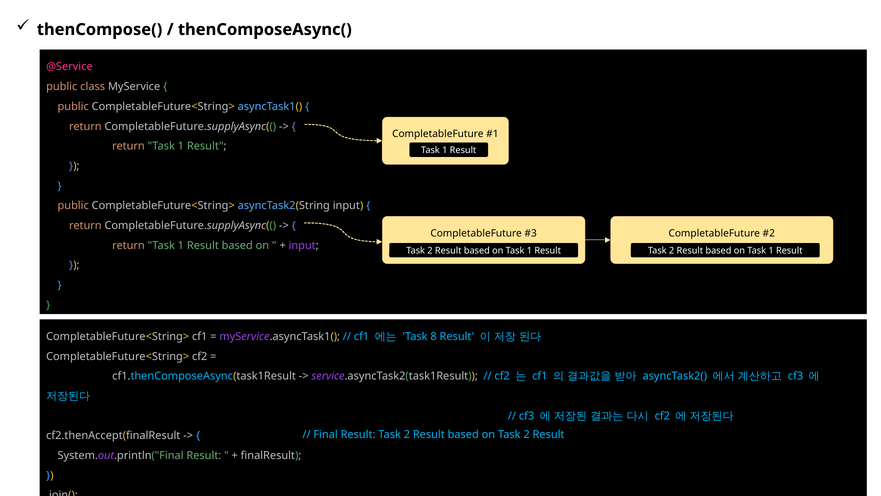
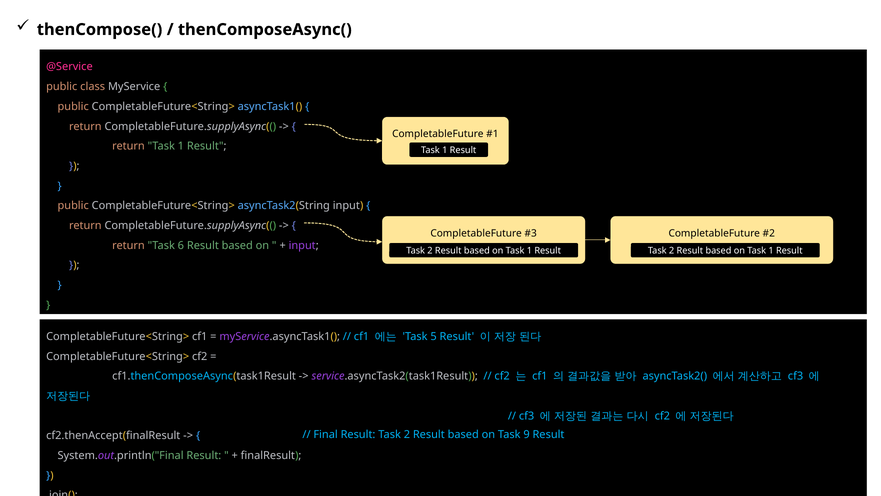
1: 1 -> 6 (181, 245)
8: 8 -> 5 (434, 336)
on Task 2: 2 -> 9 (527, 434)
